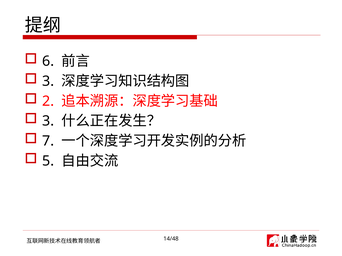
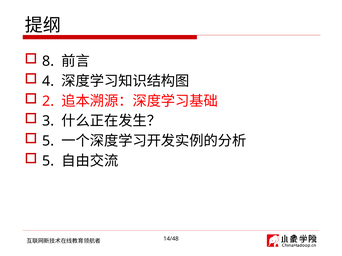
6: 6 -> 8 (48, 61)
3: 3 -> 4 (48, 81)
7: 7 -> 5 (48, 141)
